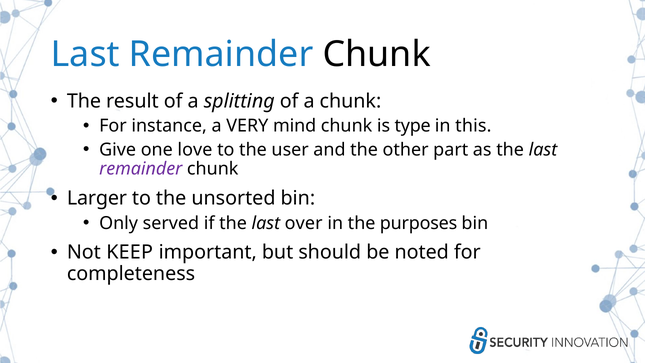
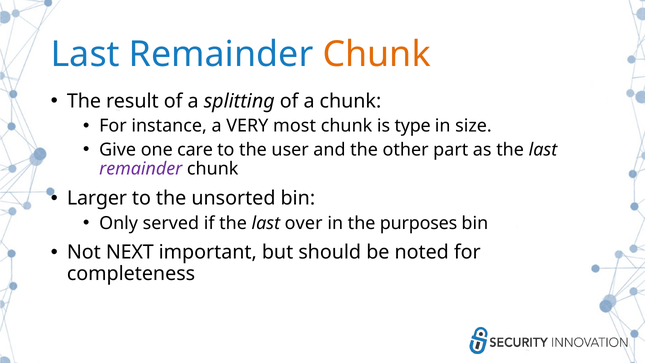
Chunk colour: black -> orange (377, 54)
mind: mind -> most (295, 126)
this: this -> size (473, 126)
love: love -> care (195, 150)
KEEP: KEEP -> NEXT (130, 252)
